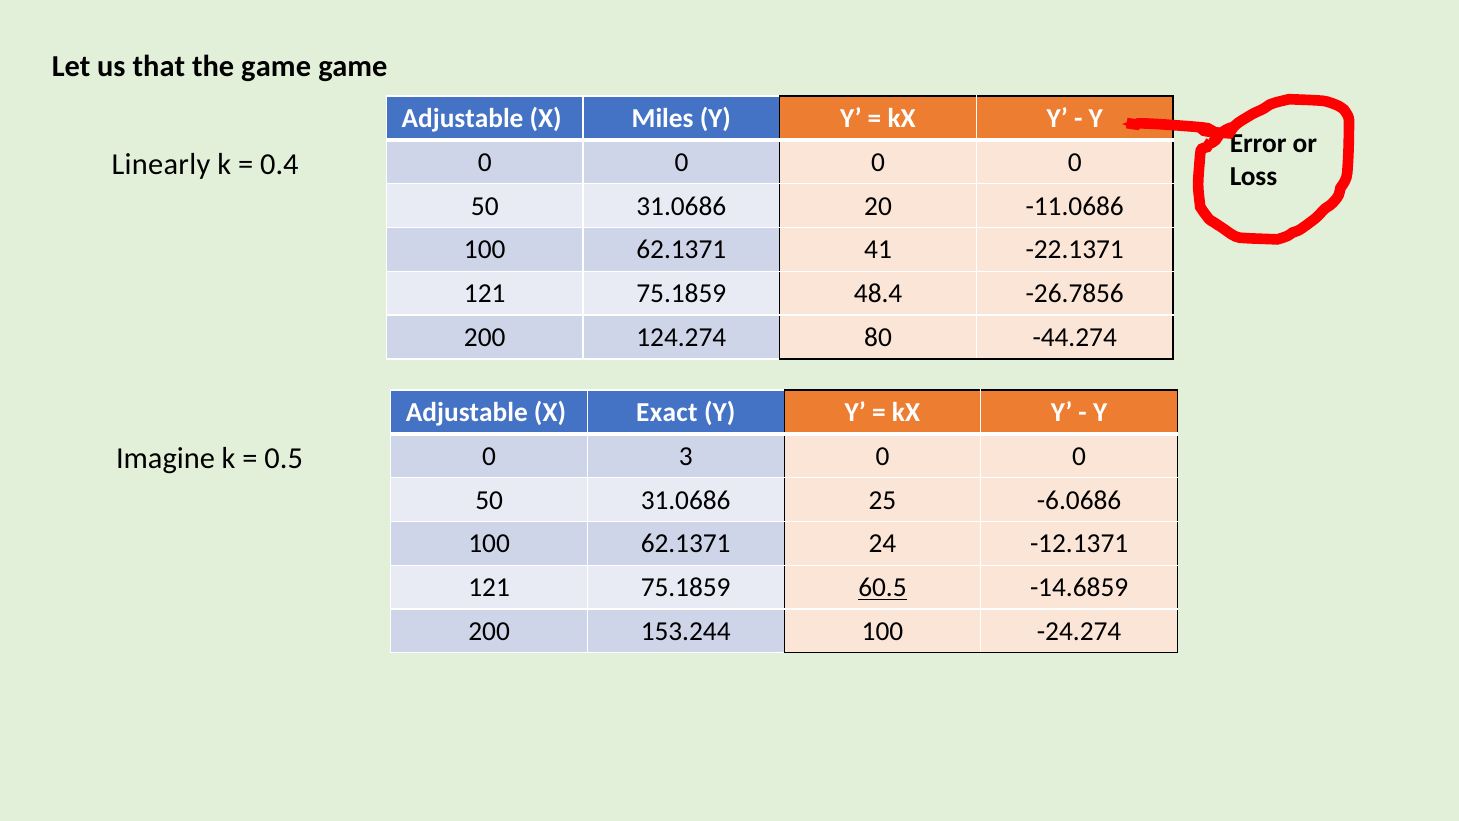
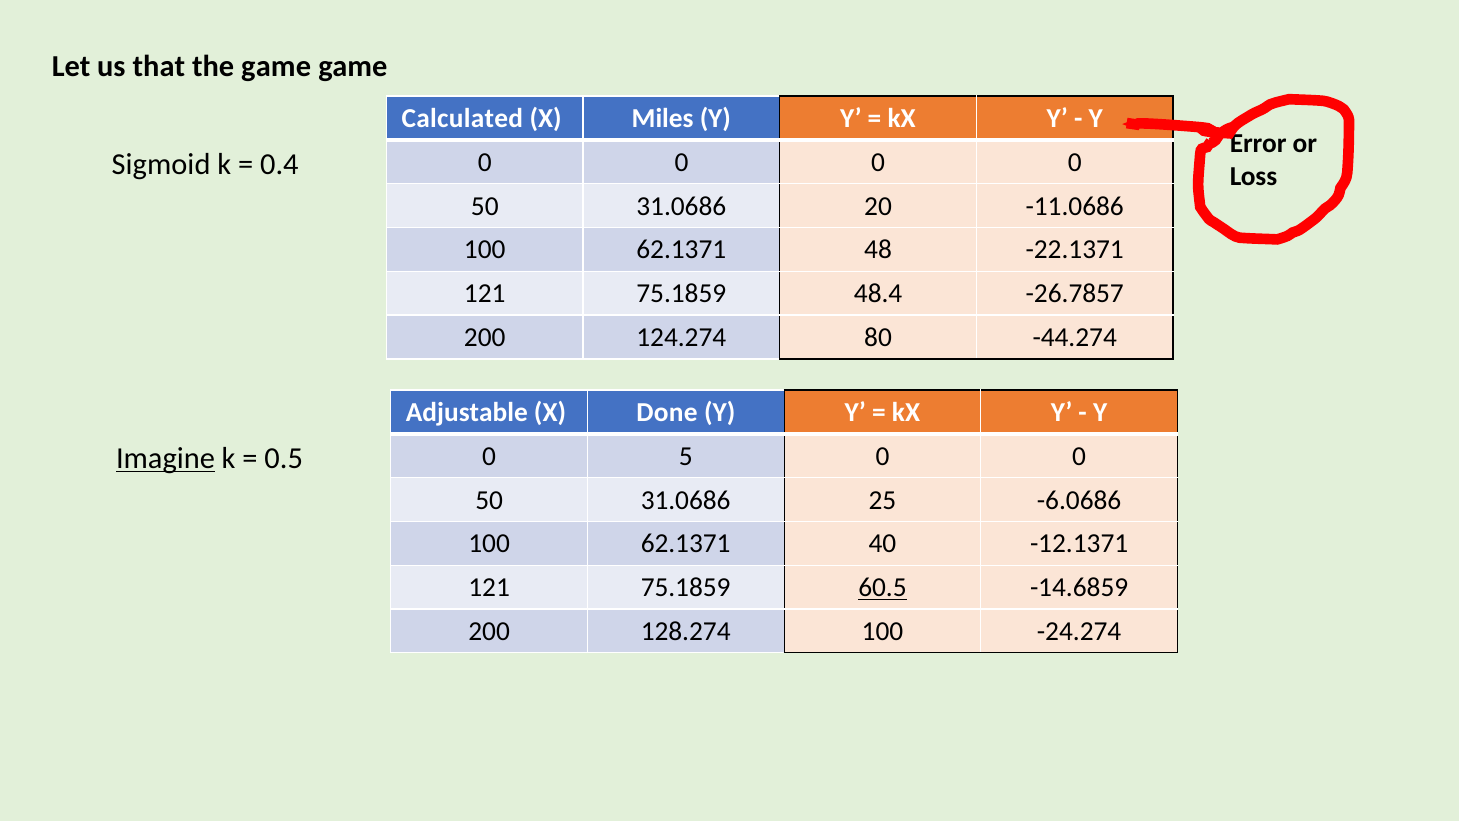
Adjustable: Adjustable -> Calculated (462, 118)
Linearly: Linearly -> Sigmoid (161, 164)
41: 41 -> 48 (878, 250)
-26.7856: -26.7856 -> -26.7857 (1075, 294)
Exact: Exact -> Done (667, 412)
3: 3 -> 5 (686, 456)
Imagine underline: none -> present (165, 458)
24: 24 -> 40 (882, 544)
153.244: 153.244 -> 128.274 (686, 631)
